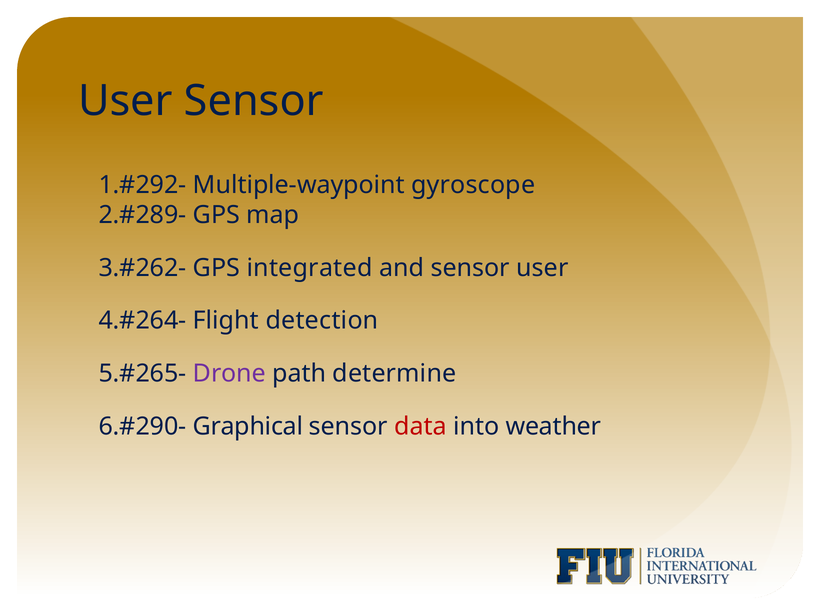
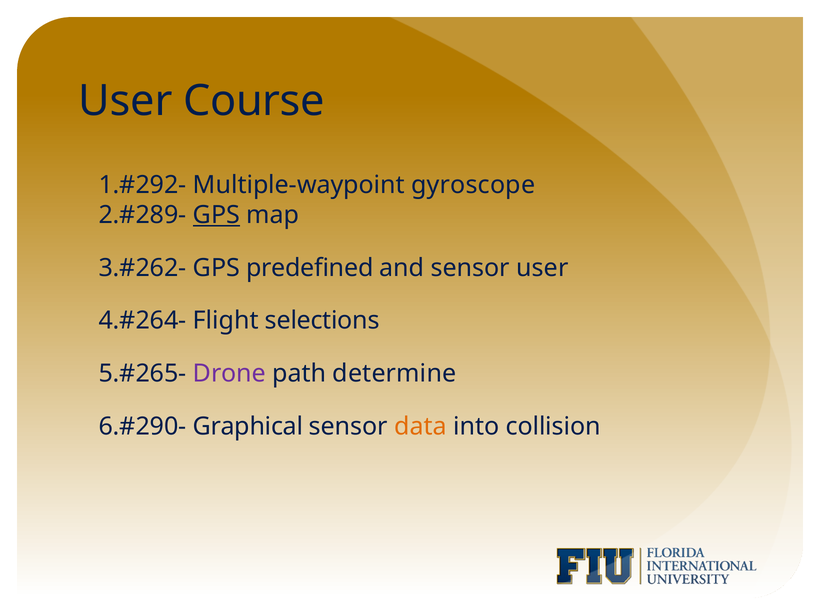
User Sensor: Sensor -> Course (254, 101)
GPS underline: none -> present (216, 215)
integrated: integrated -> predefined (310, 268)
detection: detection -> selections (322, 321)
data colour: red -> orange (420, 426)
weather: weather -> collision (553, 426)
